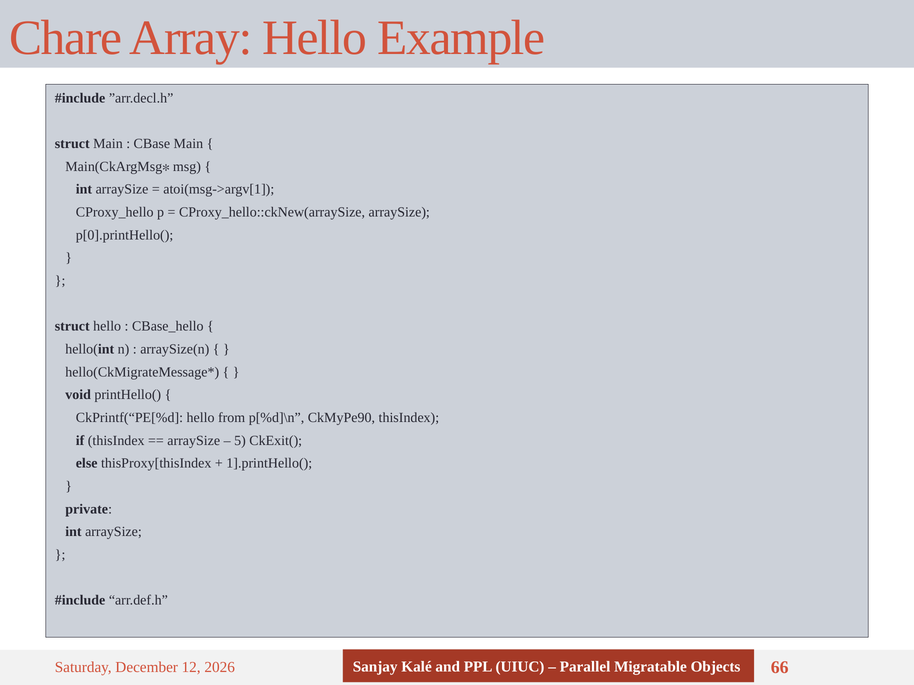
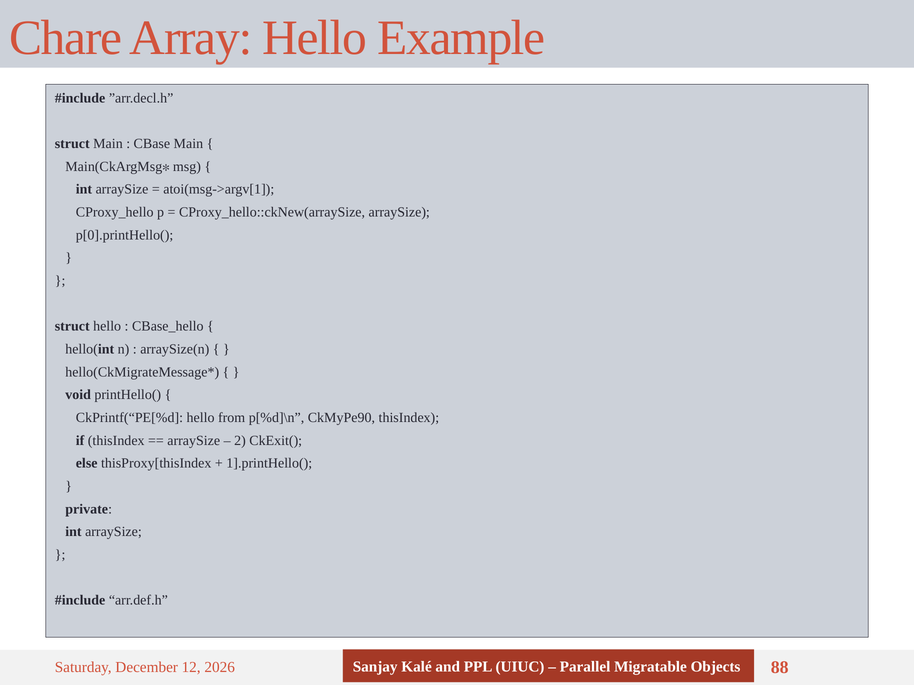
5: 5 -> 2 (240, 441)
66: 66 -> 88 (780, 668)
